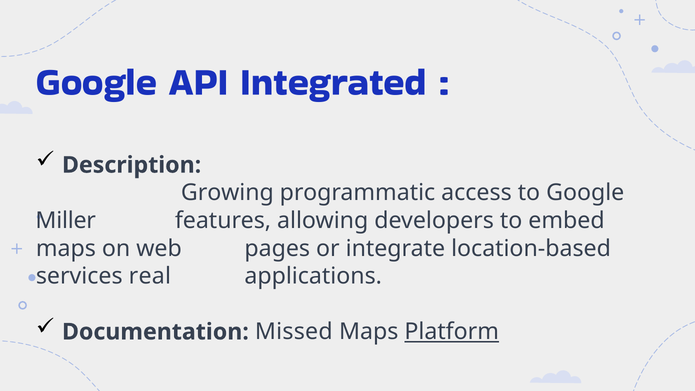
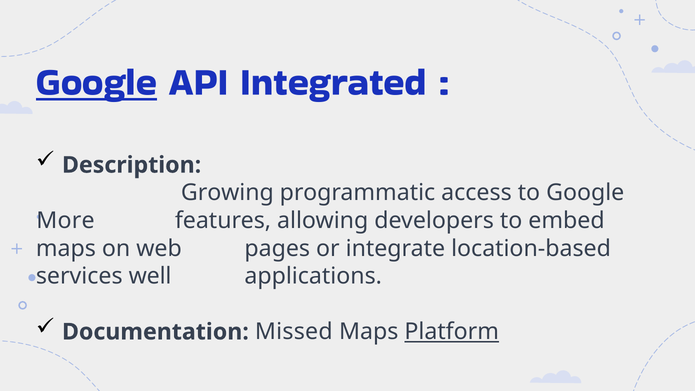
Google underline: none -> present (96, 83)
Miller: Miller -> More (65, 221)
real: real -> well (150, 276)
